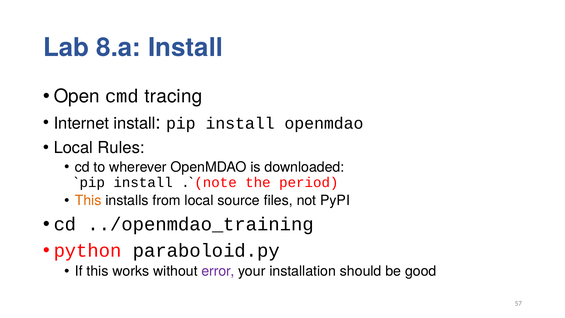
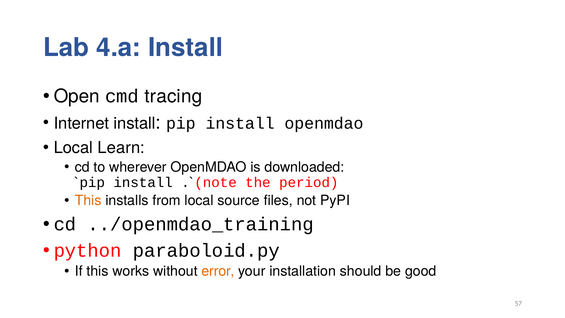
8.a: 8.a -> 4.a (119, 47)
Rules: Rules -> Learn (121, 148)
error colour: purple -> orange (218, 271)
